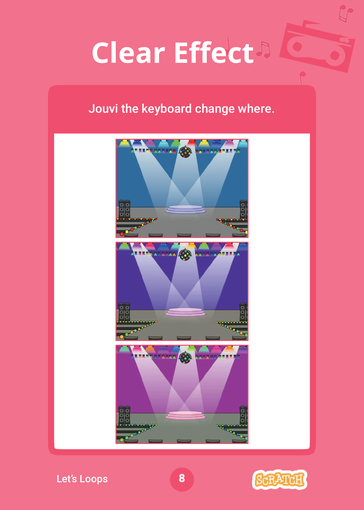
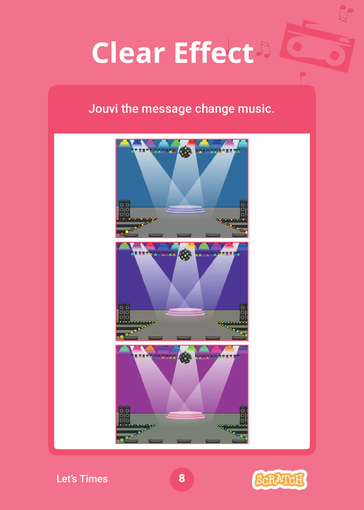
keyboard: keyboard -> message (167, 109)
where: where -> music (256, 109)
Loops: Loops -> Times (94, 479)
